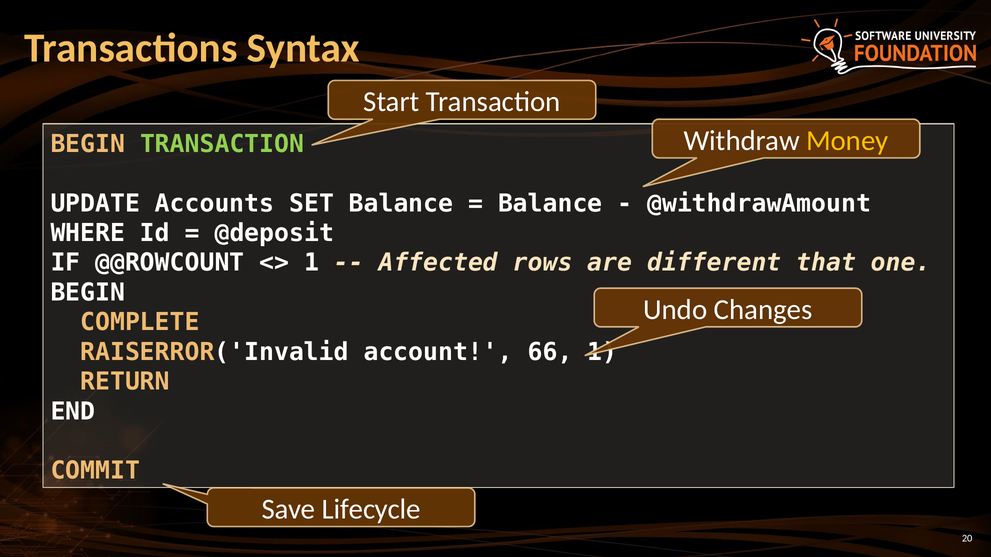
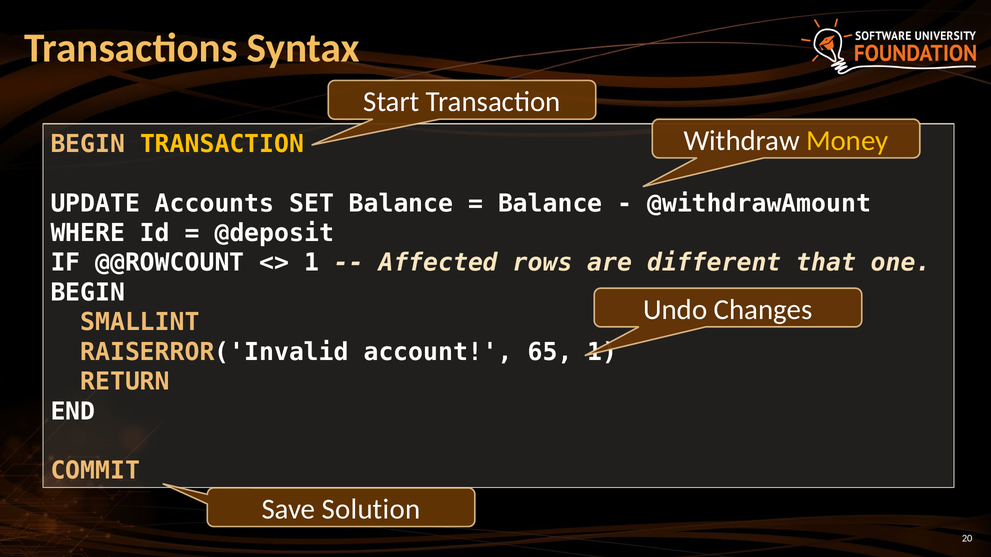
TRANSACTION colour: light green -> yellow (222, 144)
COMPLETE: COMPLETE -> SMALLINT (140, 323)
66: 66 -> 65 (550, 352)
Lifecycle: Lifecycle -> Solution (371, 510)
